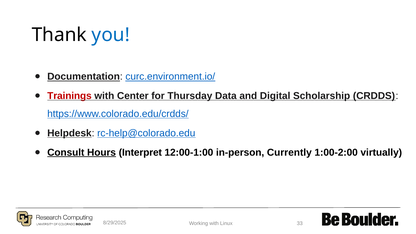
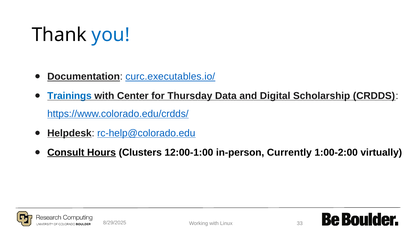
curc.environment.io/: curc.environment.io/ -> curc.executables.io/ (170, 77)
Trainings colour: red -> blue (69, 96)
Interpret: Interpret -> Clusters (140, 152)
